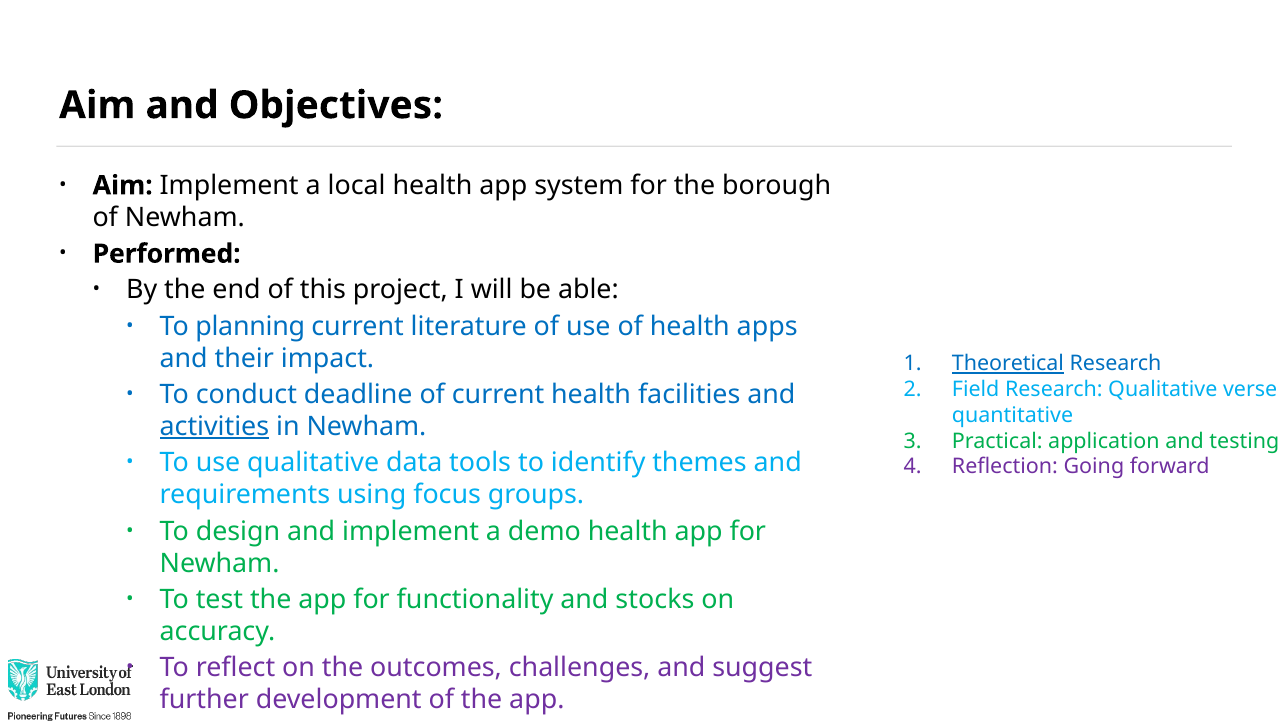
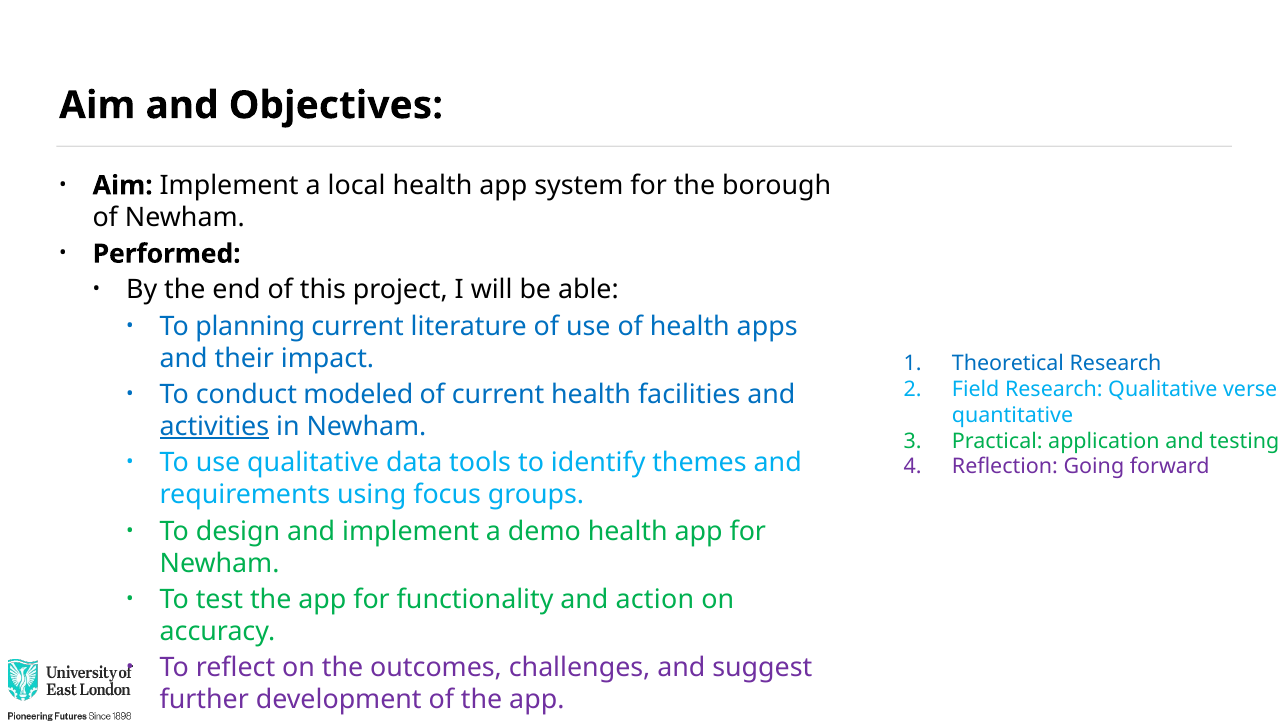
Theoretical underline: present -> none (1008, 364)
deadline: deadline -> modeled (358, 395)
stocks: stocks -> action (655, 600)
